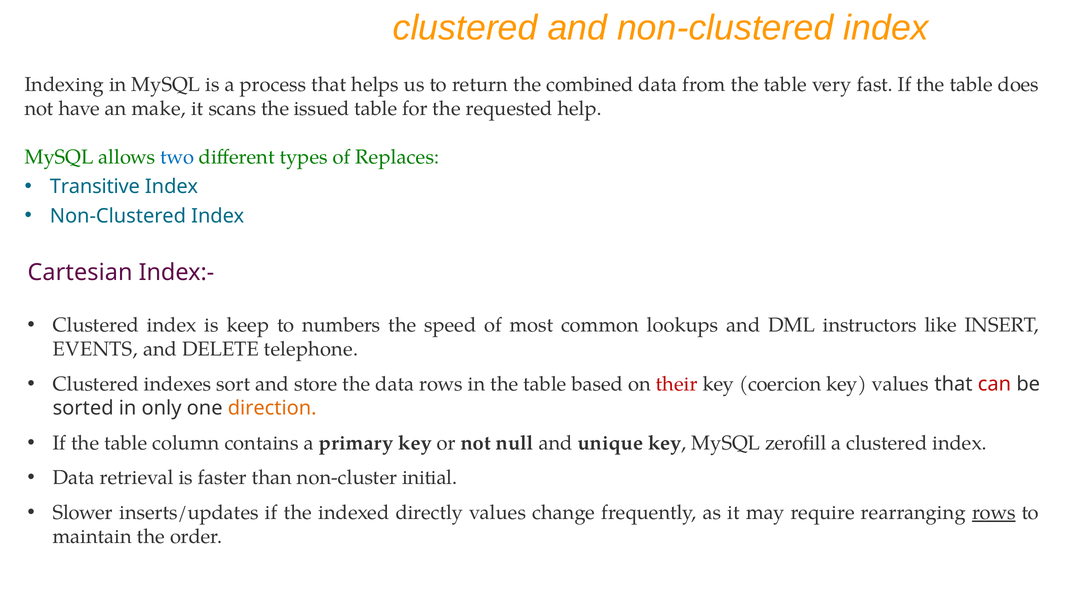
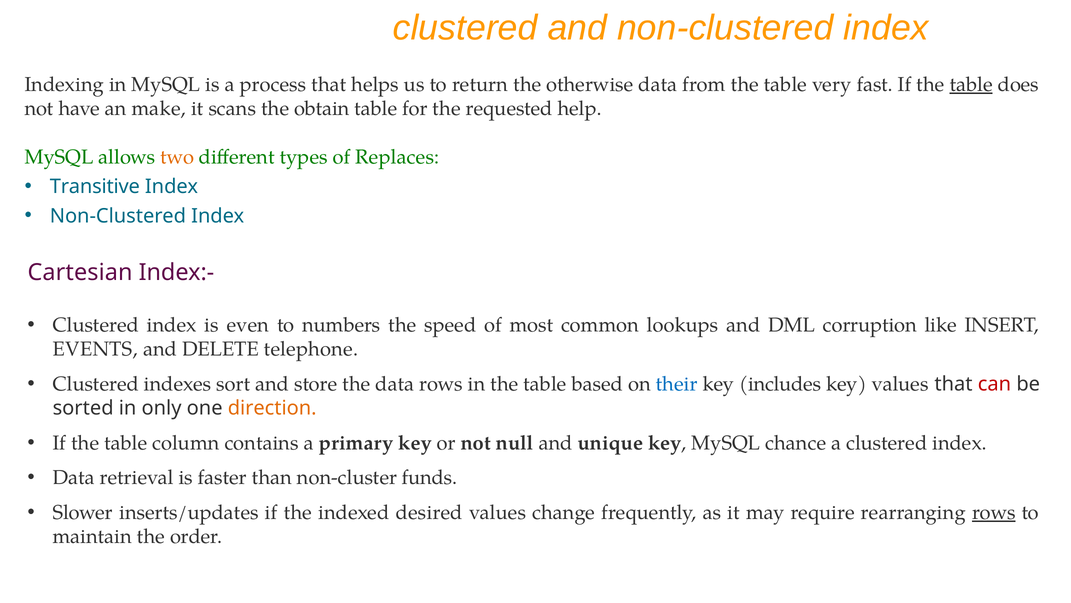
combined: combined -> otherwise (590, 85)
table underline: none -> present (971, 85)
issued: issued -> obtain (322, 109)
two colour: blue -> orange (177, 157)
keep: keep -> even (248, 325)
instructors: instructors -> corruption (870, 325)
their colour: red -> blue (677, 384)
coercion: coercion -> includes (780, 384)
zerofill: zerofill -> chance (796, 443)
initial: initial -> funds (430, 477)
directly: directly -> desired (429, 512)
